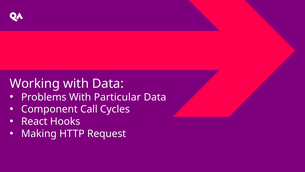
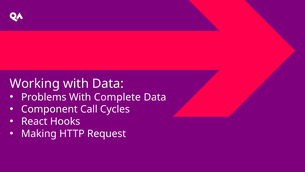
Particular: Particular -> Complete (117, 97)
